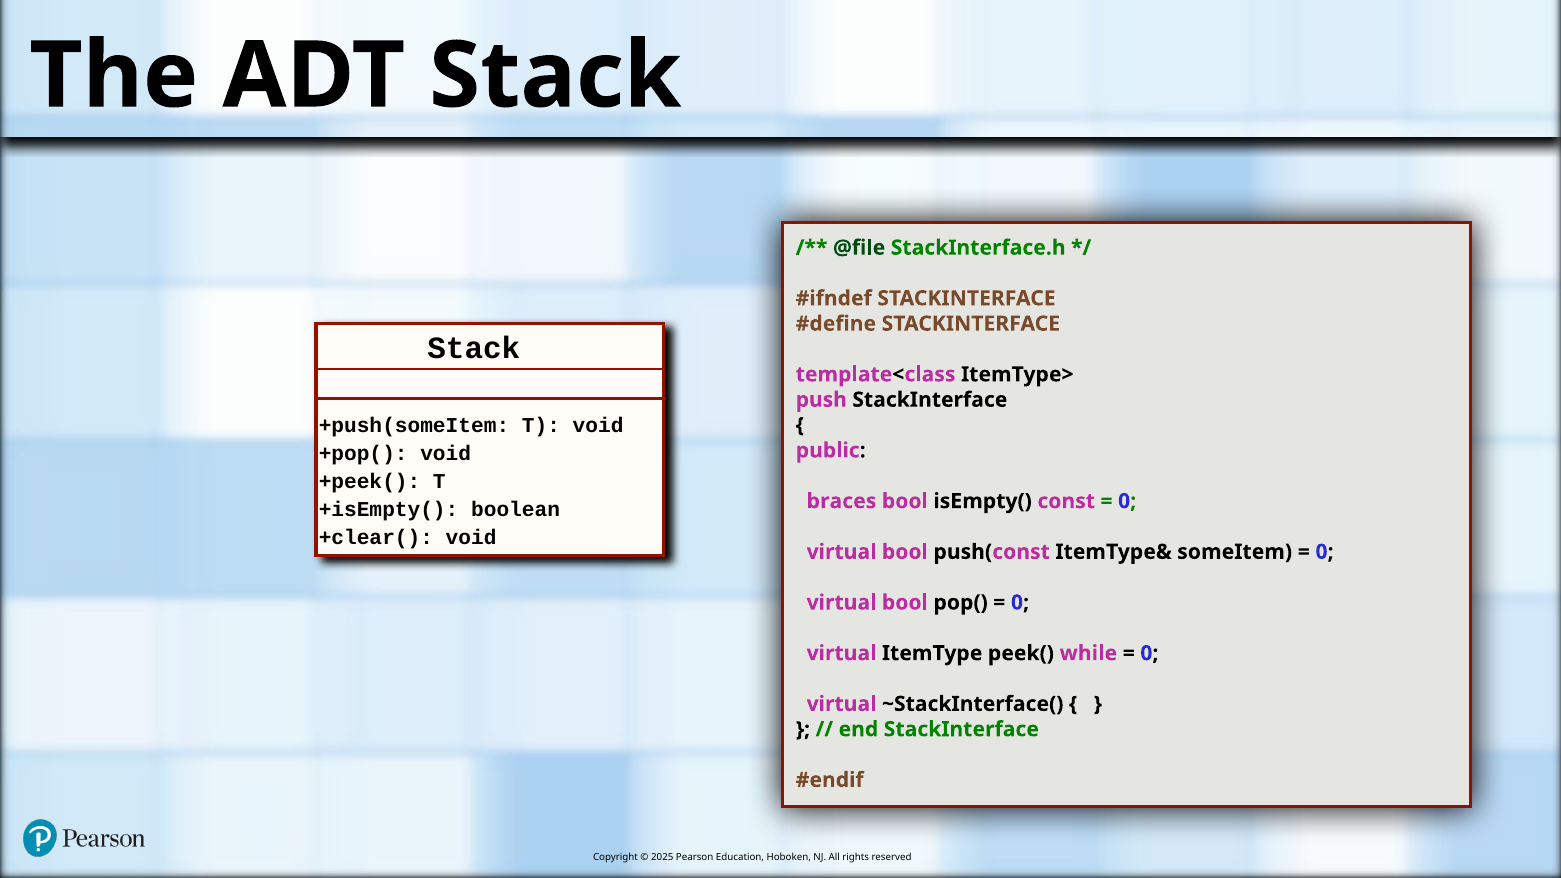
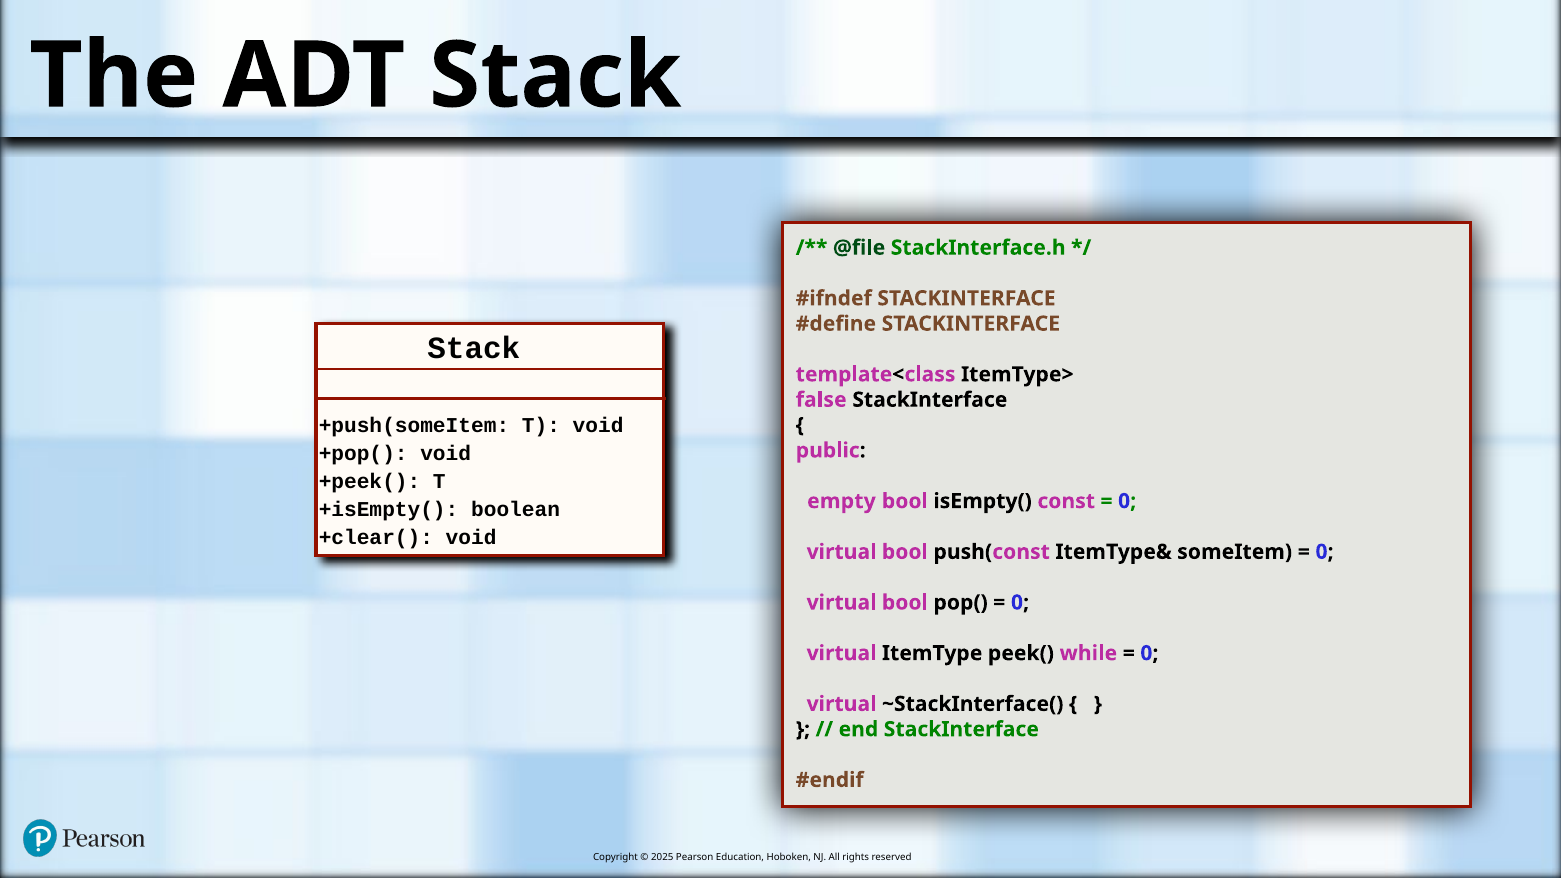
push: push -> false (821, 400)
braces: braces -> empty (841, 501)
